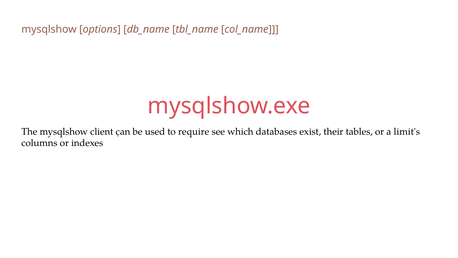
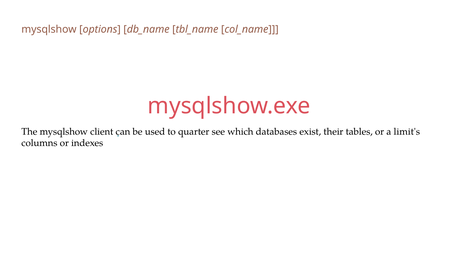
require: require -> quarter (194, 131)
